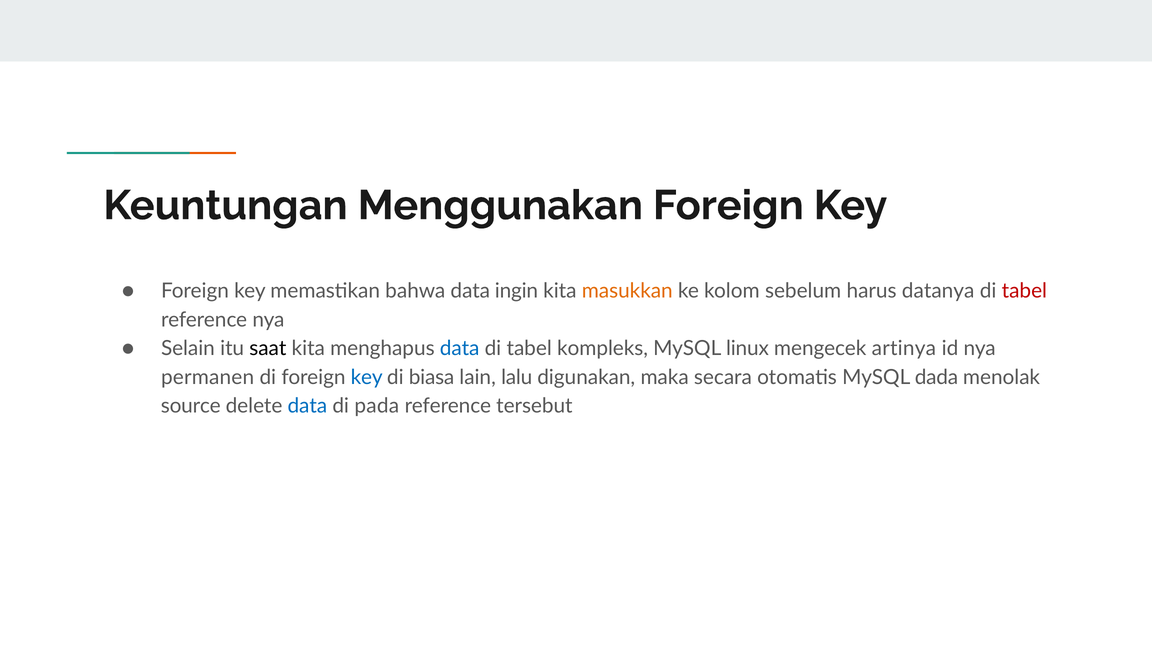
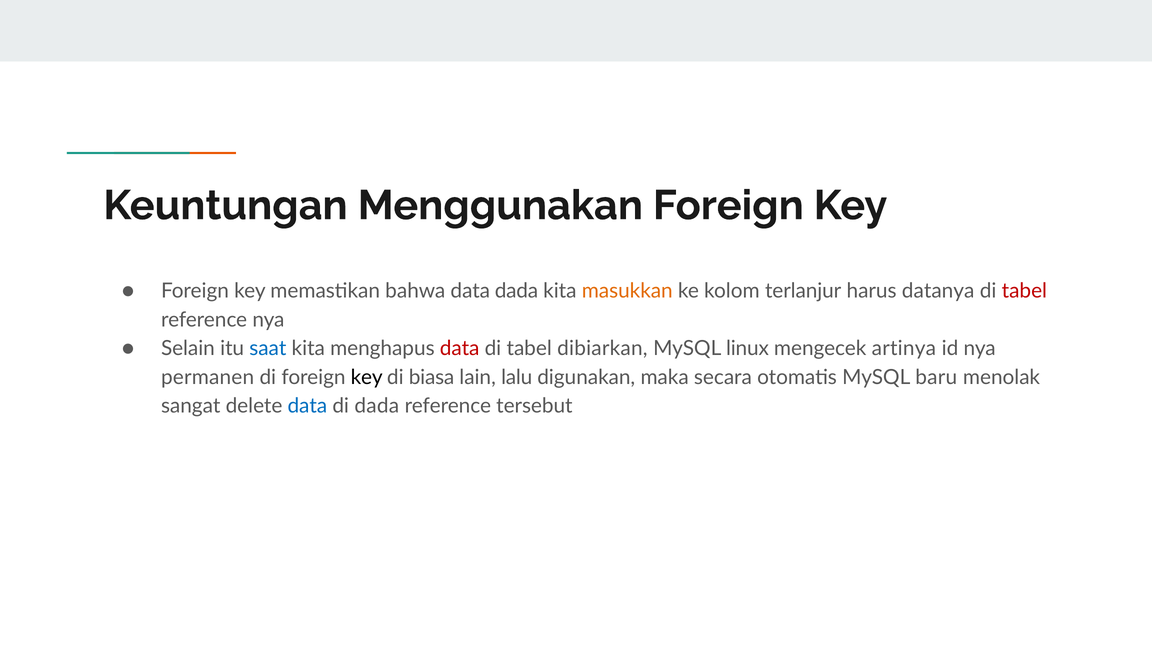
data ingin: ingin -> dada (516, 291)
sebelum: sebelum -> terlanjur (803, 291)
saat colour: black -> blue (268, 349)
data colour: blue -> red (460, 349)
kompleks: kompleks -> dibiarkan (602, 349)
key colour: blue -> black (367, 377)
dada: dada -> baru (936, 377)
source: source -> sangat (191, 406)
di pada: pada -> dada (377, 406)
